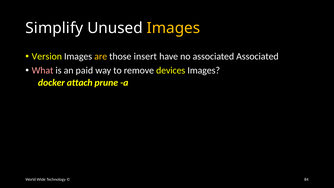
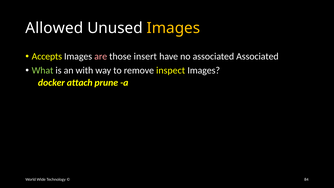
Simplify: Simplify -> Allowed (54, 28)
Version: Version -> Accepts (47, 56)
are colour: yellow -> pink (101, 56)
What colour: pink -> light green (43, 70)
paid: paid -> with (84, 70)
devices: devices -> inspect (171, 70)
